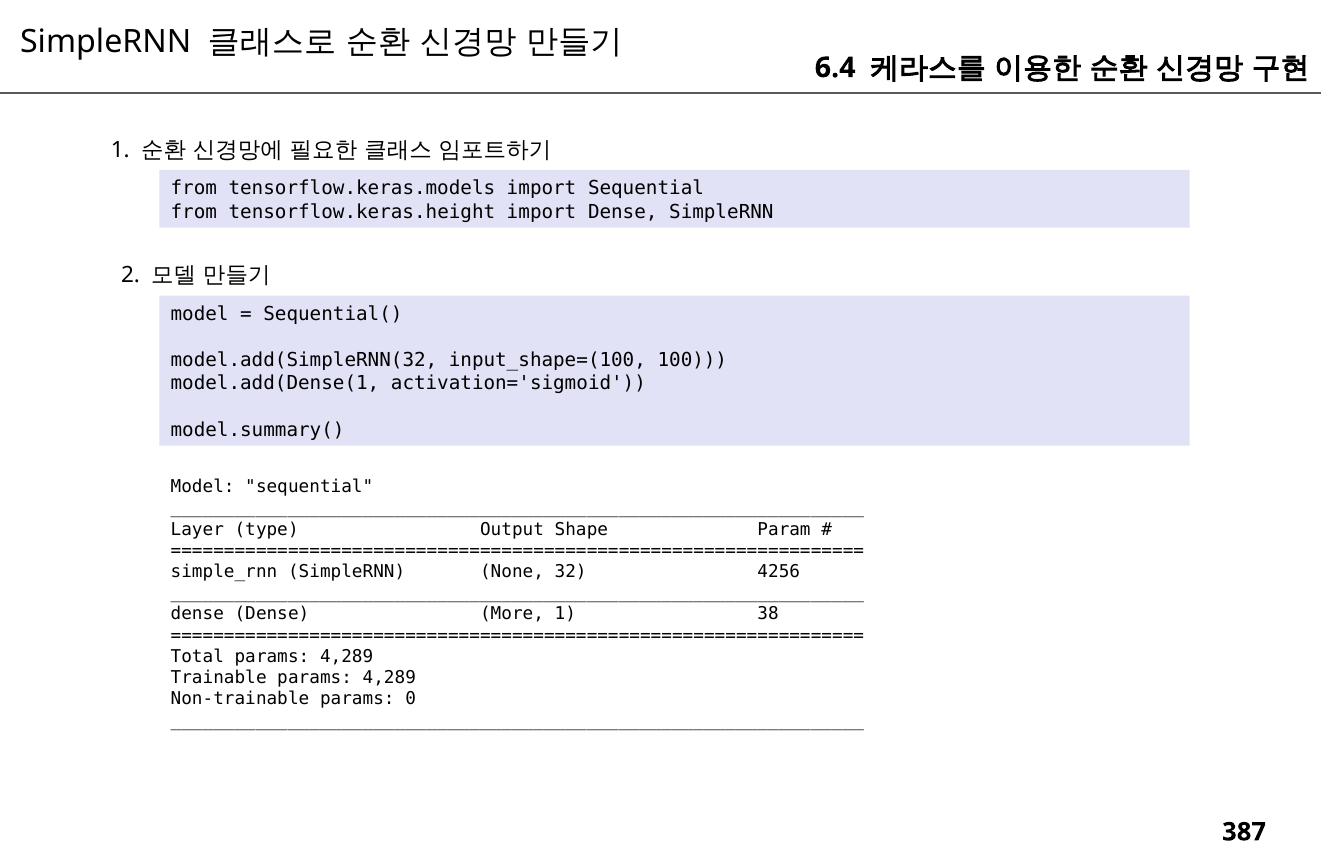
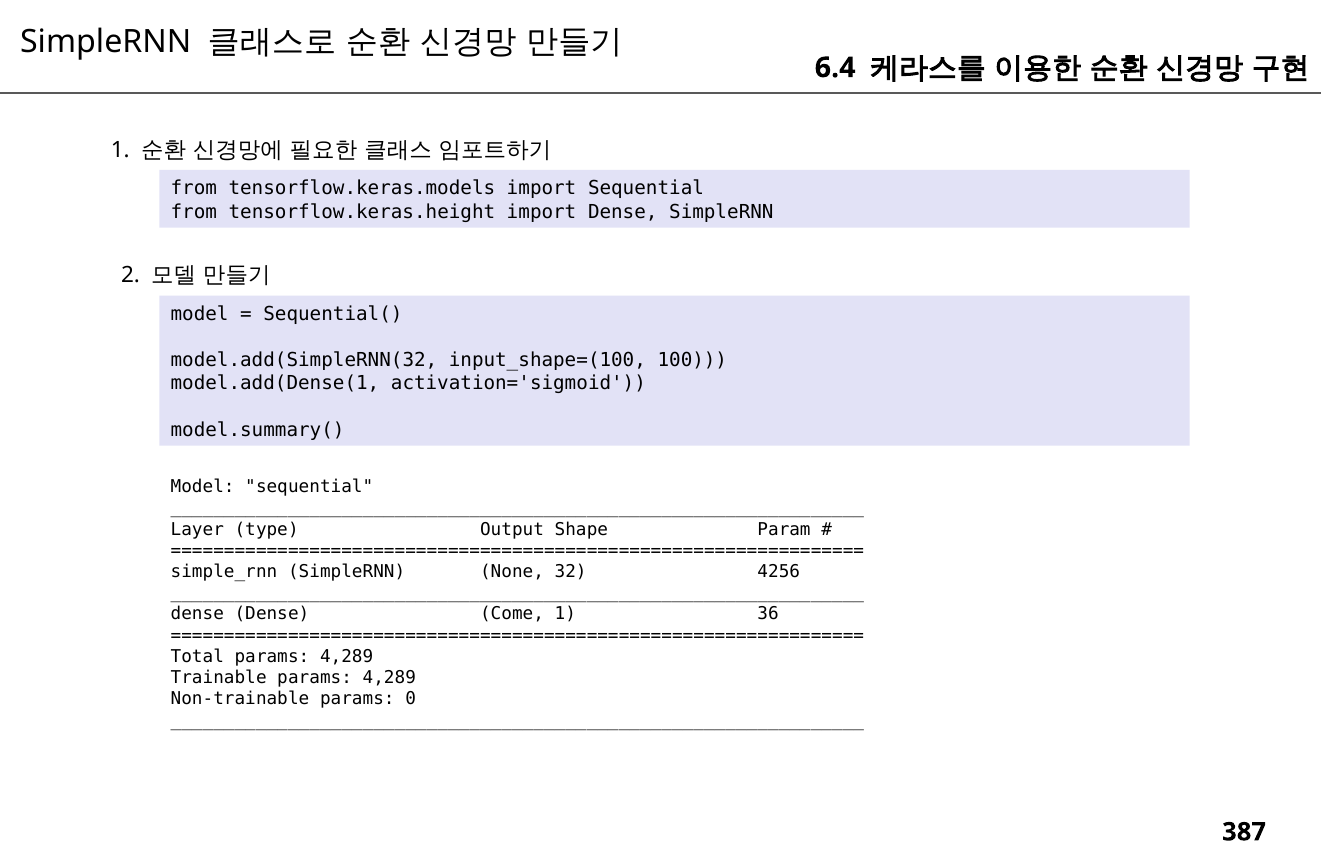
More: More -> Come (512, 615)
38: 38 -> 36 (768, 615)
